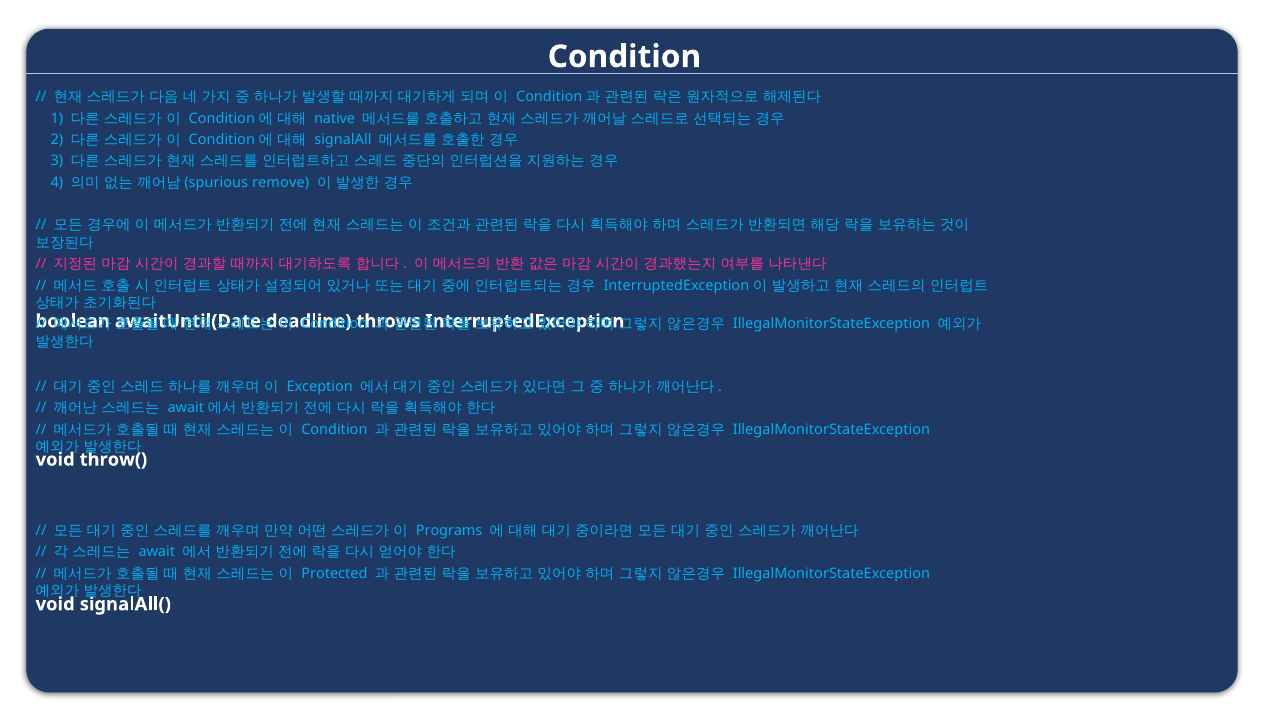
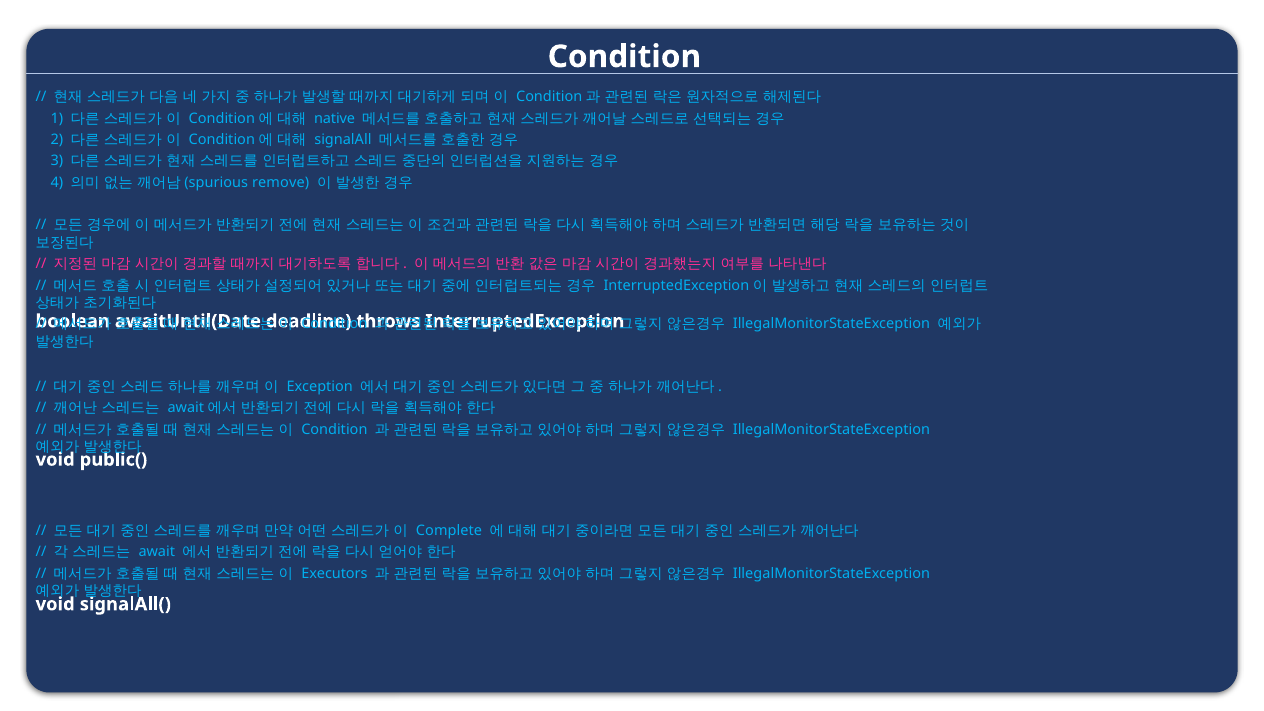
throw(: throw( -> public( (113, 460)
Programs: Programs -> Complete (449, 531)
Protected: Protected -> Executors (334, 573)
